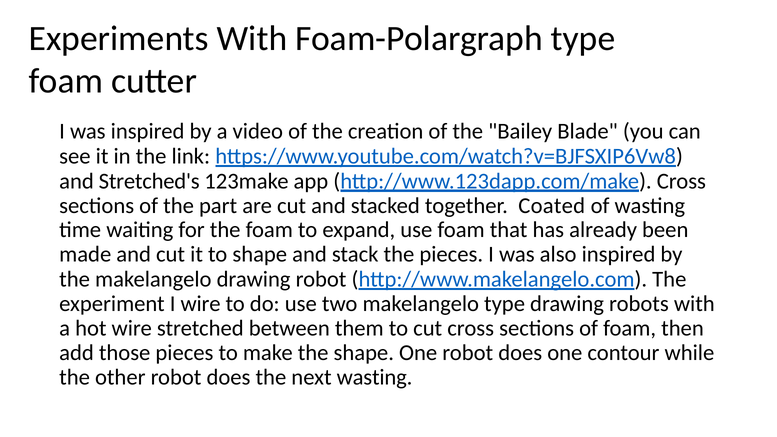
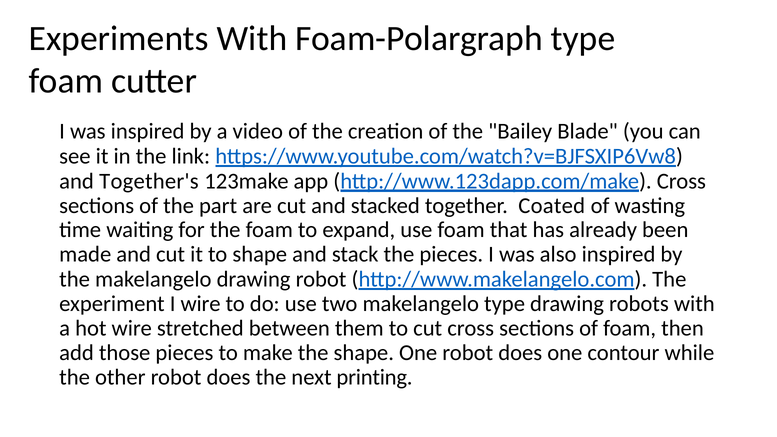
Stretched's: Stretched's -> Together's (149, 181)
next wasting: wasting -> printing (375, 377)
